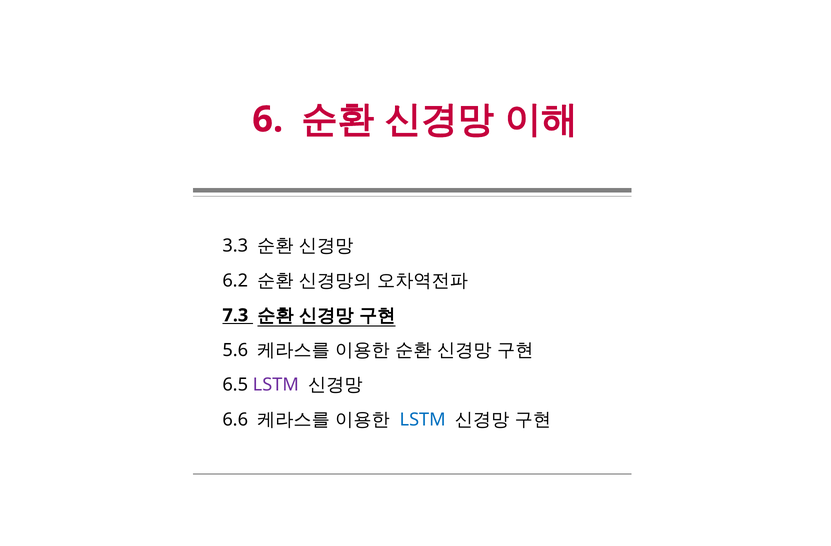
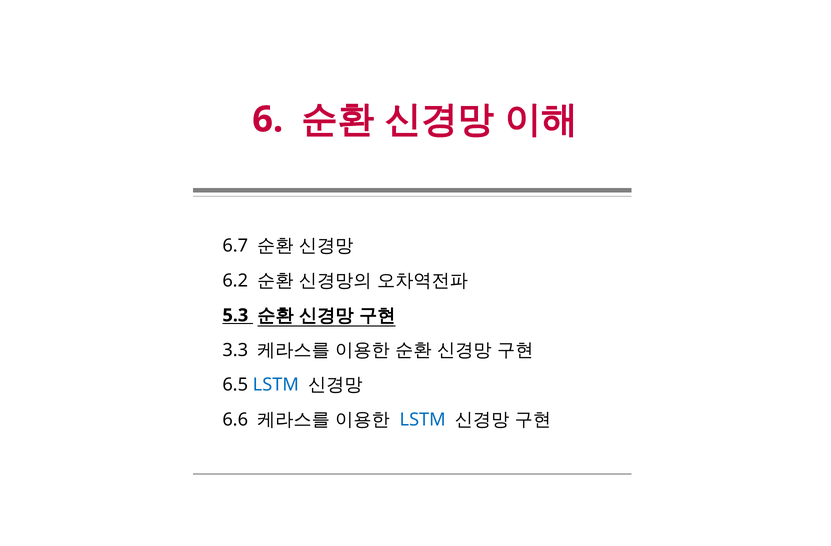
3.3: 3.3 -> 6.7 (235, 246)
7.3: 7.3 -> 5.3 (235, 315)
5.6: 5.6 -> 3.3 (235, 350)
LSTM colour: purple -> blue (276, 385)
